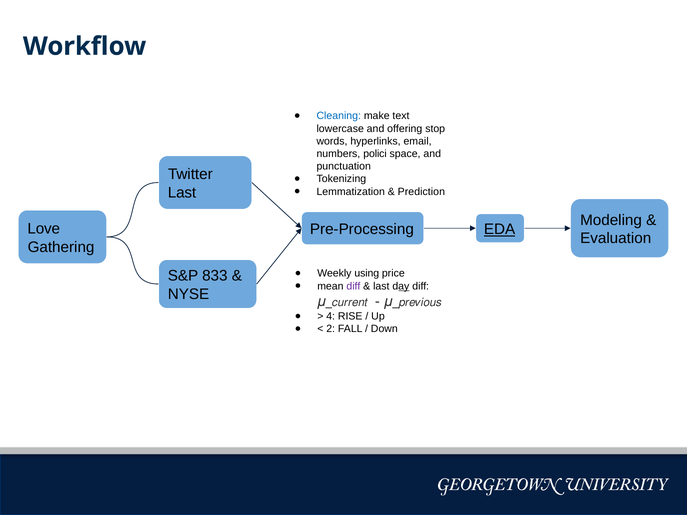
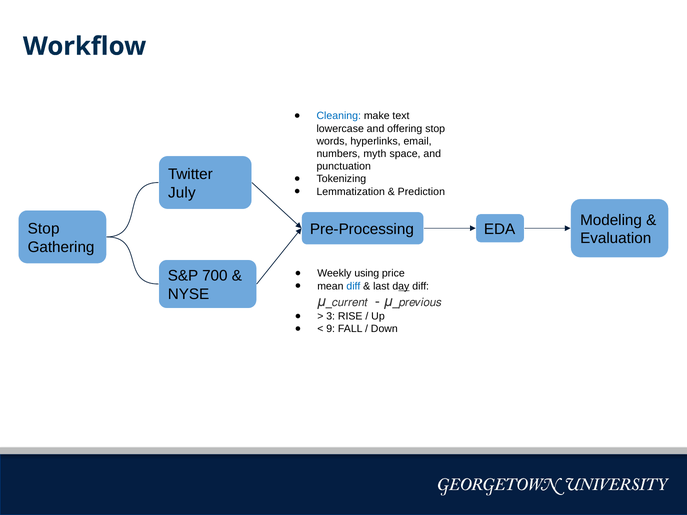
polici: polici -> myth (375, 154)
Last: Last -> July (182, 193)
Love: Love -> Stop (44, 229)
EDA underline: present -> none (500, 229)
833: 833 -> 700 (215, 276)
diff colour: purple -> blue (353, 286)
4: 4 -> 3 (331, 317)
2: 2 -> 9 (331, 329)
